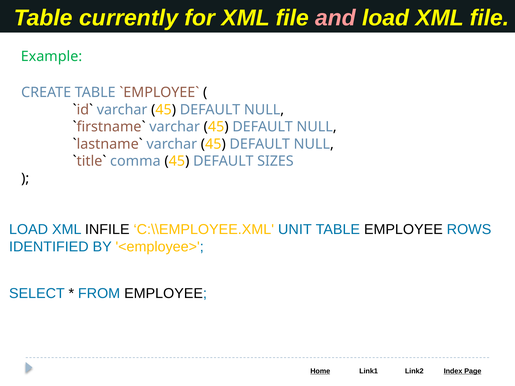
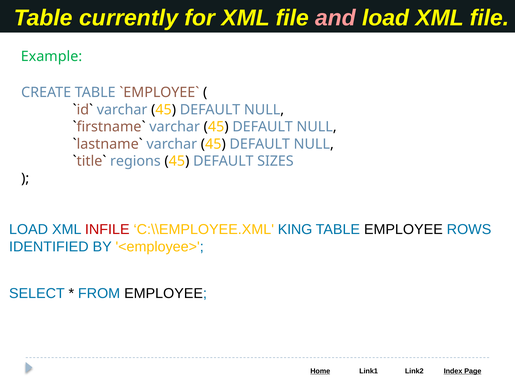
comma: comma -> regions (135, 161)
INFILE colour: black -> red (107, 230)
UNIT: UNIT -> KING (295, 230)
